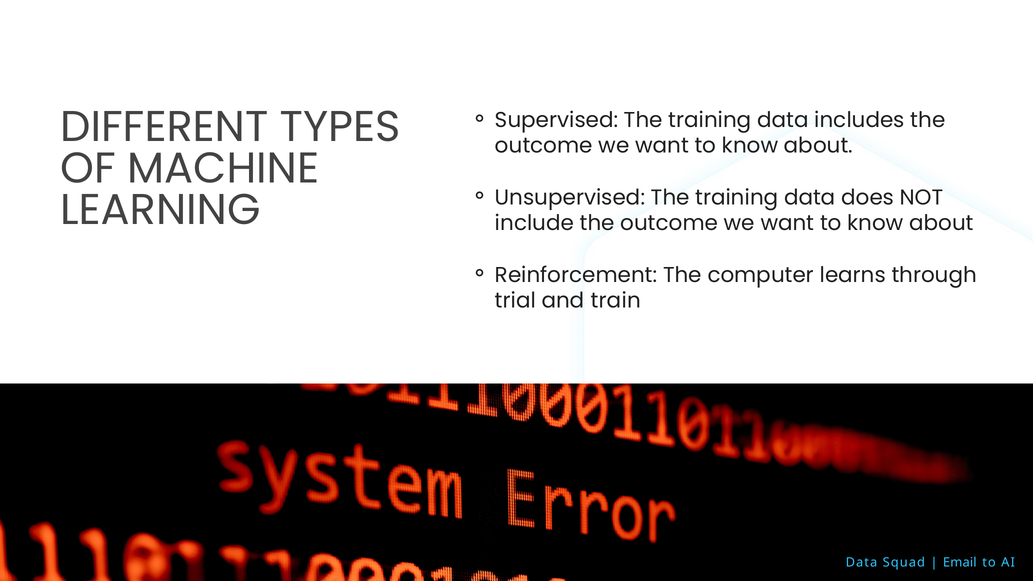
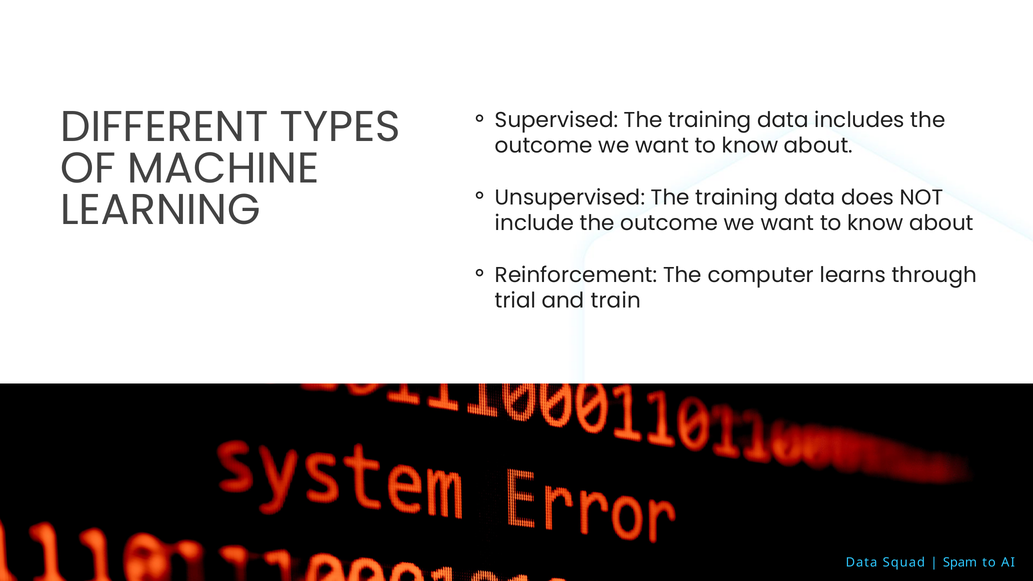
Email: Email -> Spam (960, 563)
